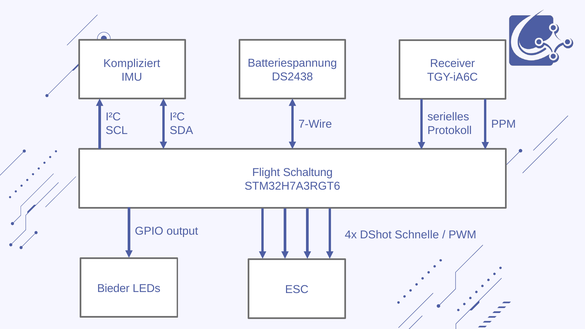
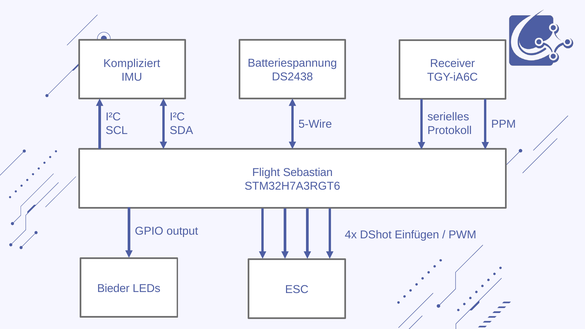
7-Wire: 7-Wire -> 5-Wire (315, 124)
Schaltung: Schaltung -> Sebastian (308, 172)
Schnelle: Schnelle -> Einfügen (417, 235)
